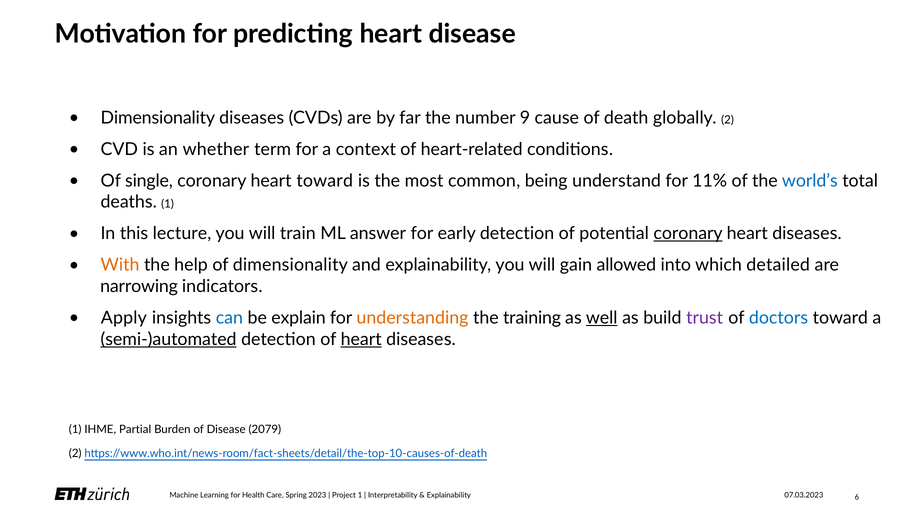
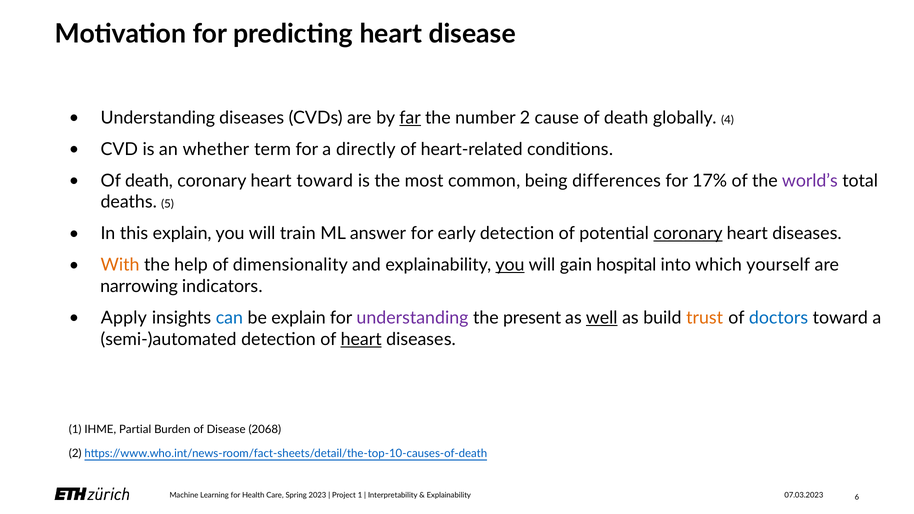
Dimensionality: Dimensionality -> Understanding (158, 118)
far underline: none -> present (410, 118)
number 9: 9 -> 2 (525, 118)
globally 2: 2 -> 4 (728, 120)
context: context -> directly (366, 149)
single: single -> death (149, 181)
understand: understand -> differences (617, 181)
11%: 11% -> 17% (710, 181)
world’s colour: blue -> purple (810, 181)
deaths 1: 1 -> 5 (168, 204)
this lecture: lecture -> explain (182, 234)
you underline: none -> present (510, 265)
allowed: allowed -> hospital (626, 265)
detailed: detailed -> yourself (778, 265)
understanding colour: orange -> purple (412, 318)
training: training -> present (532, 318)
trust colour: purple -> orange (705, 318)
semi-)automated underline: present -> none (169, 339)
2079: 2079 -> 2068 (265, 429)
